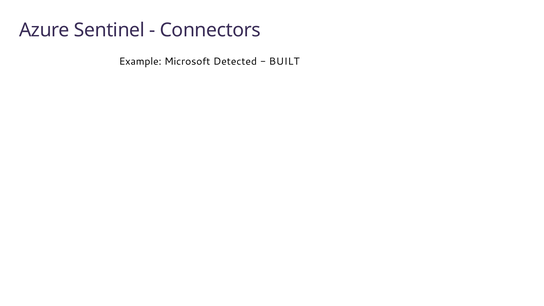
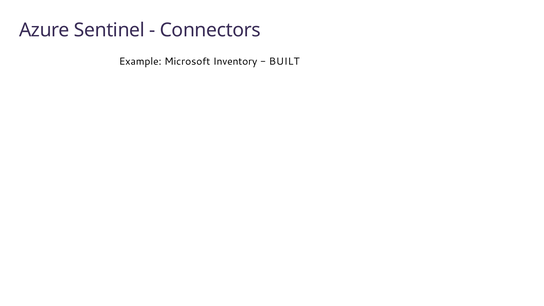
Detected: Detected -> Inventory (235, 61)
